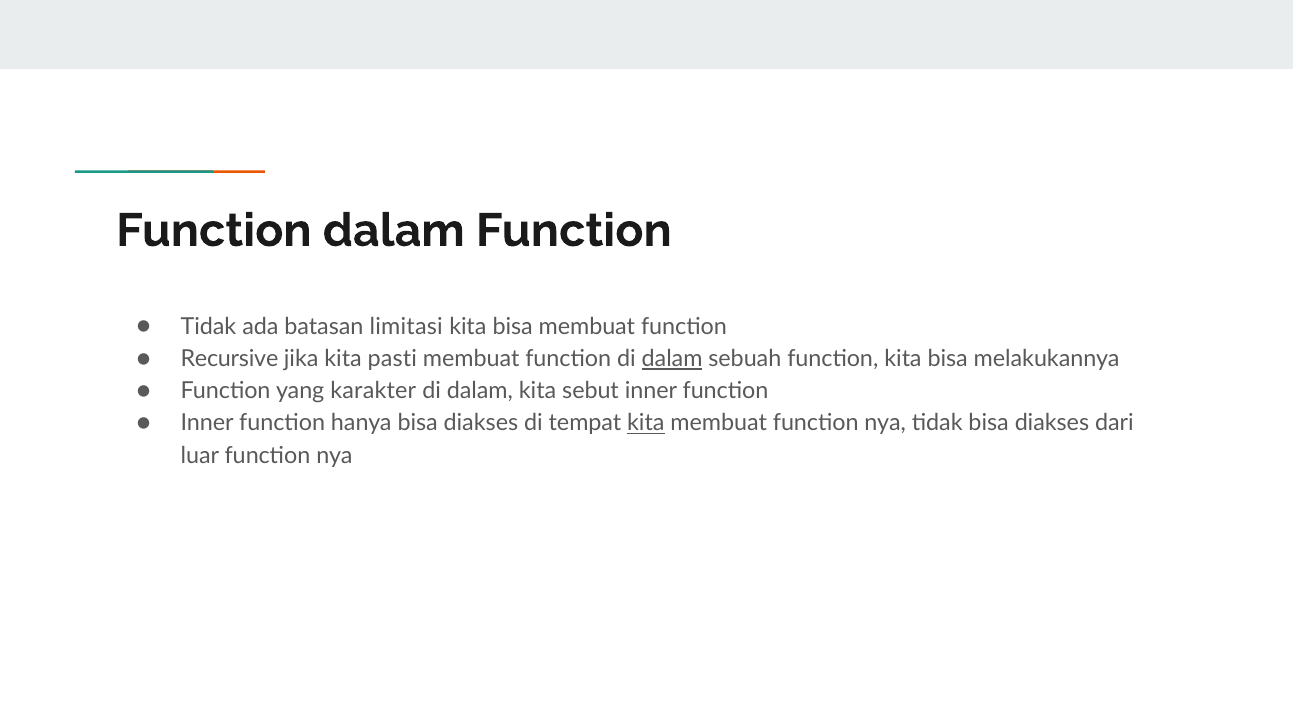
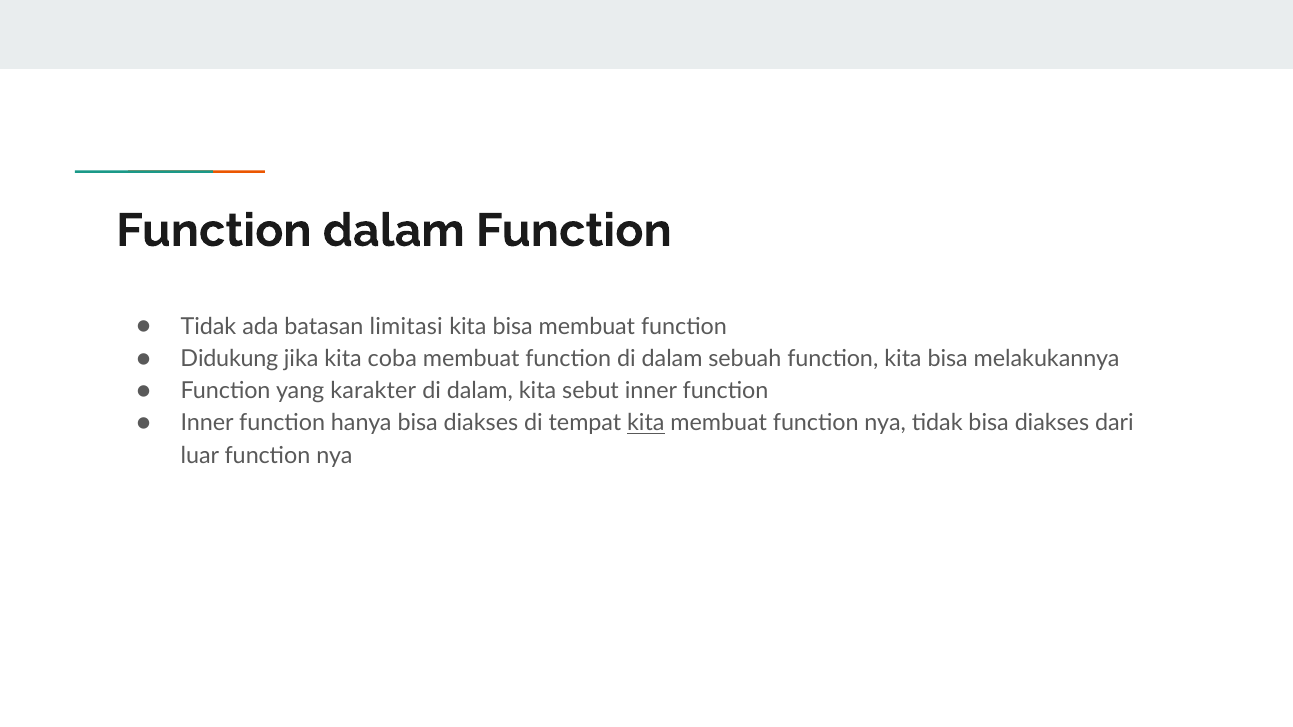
Recursive: Recursive -> Didukung (229, 359)
pasti: pasti -> coba (392, 359)
dalam underline: present -> none (672, 359)
